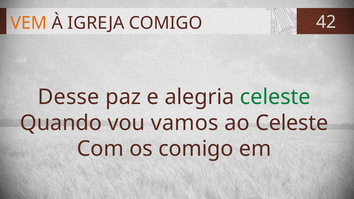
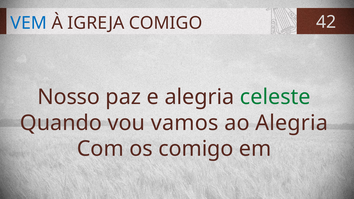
VEM colour: orange -> blue (29, 23)
Desse: Desse -> Nosso (69, 97)
ao Celeste: Celeste -> Alegria (292, 123)
